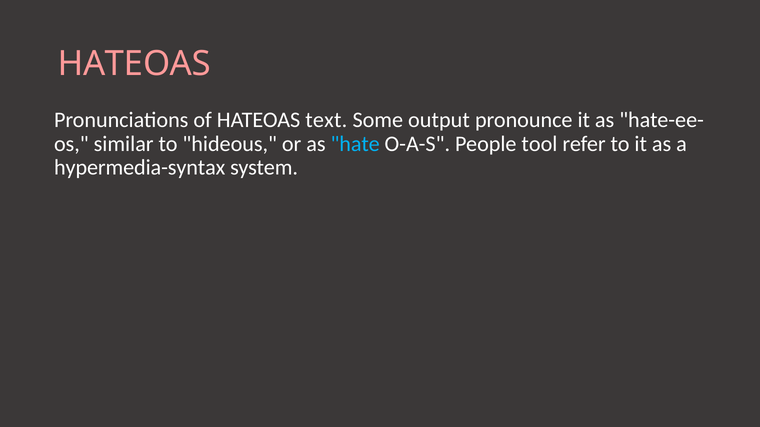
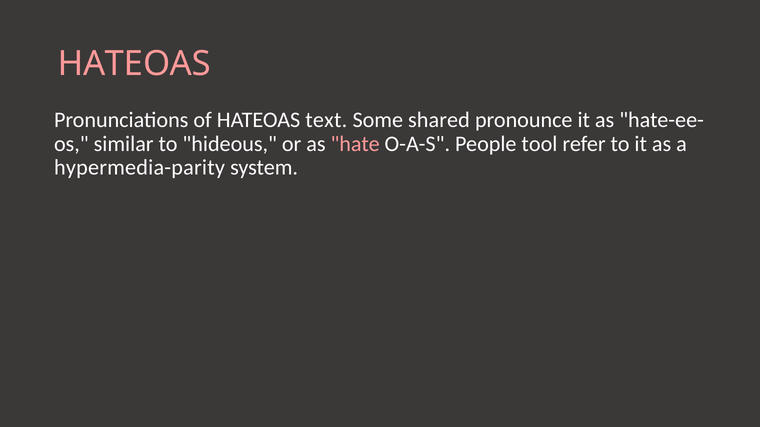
output: output -> shared (439, 120)
hate colour: light blue -> pink (355, 144)
hypermedia-syntax: hypermedia-syntax -> hypermedia-parity (139, 168)
